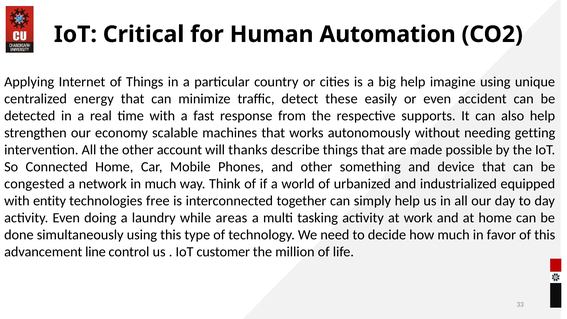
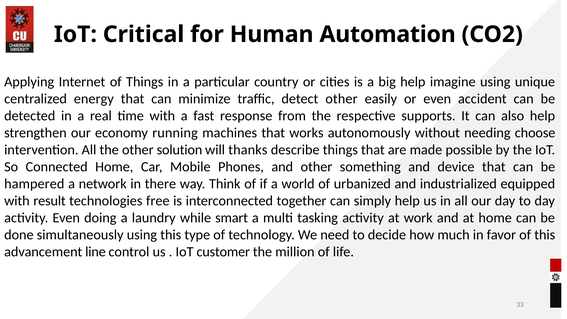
detect these: these -> other (341, 99)
scalable: scalable -> running (175, 133)
getting: getting -> choose (535, 133)
account: account -> solution (179, 150)
congested: congested -> hampered (34, 184)
in much: much -> there (160, 184)
entity: entity -> result (50, 201)
areas: areas -> smart (232, 218)
